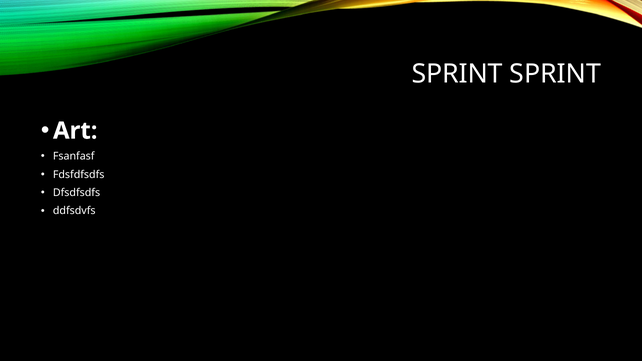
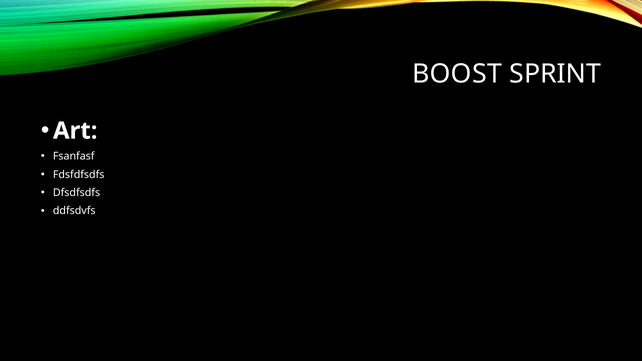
SPRINT: SPRINT -> BOOST (457, 74)
